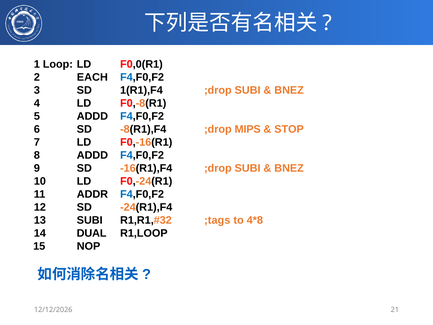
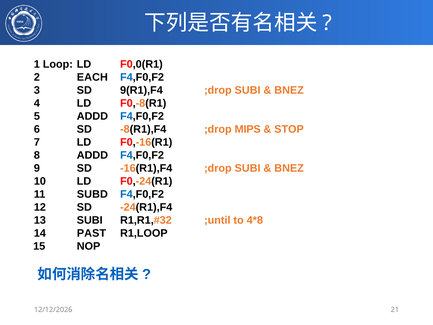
1(R1),F4: 1(R1),F4 -> 9(R1),F4 (141, 90)
ADDR: ADDR -> SUBD (92, 194)
;tags: ;tags -> ;until (217, 220)
DUAL: DUAL -> PAST (91, 233)
